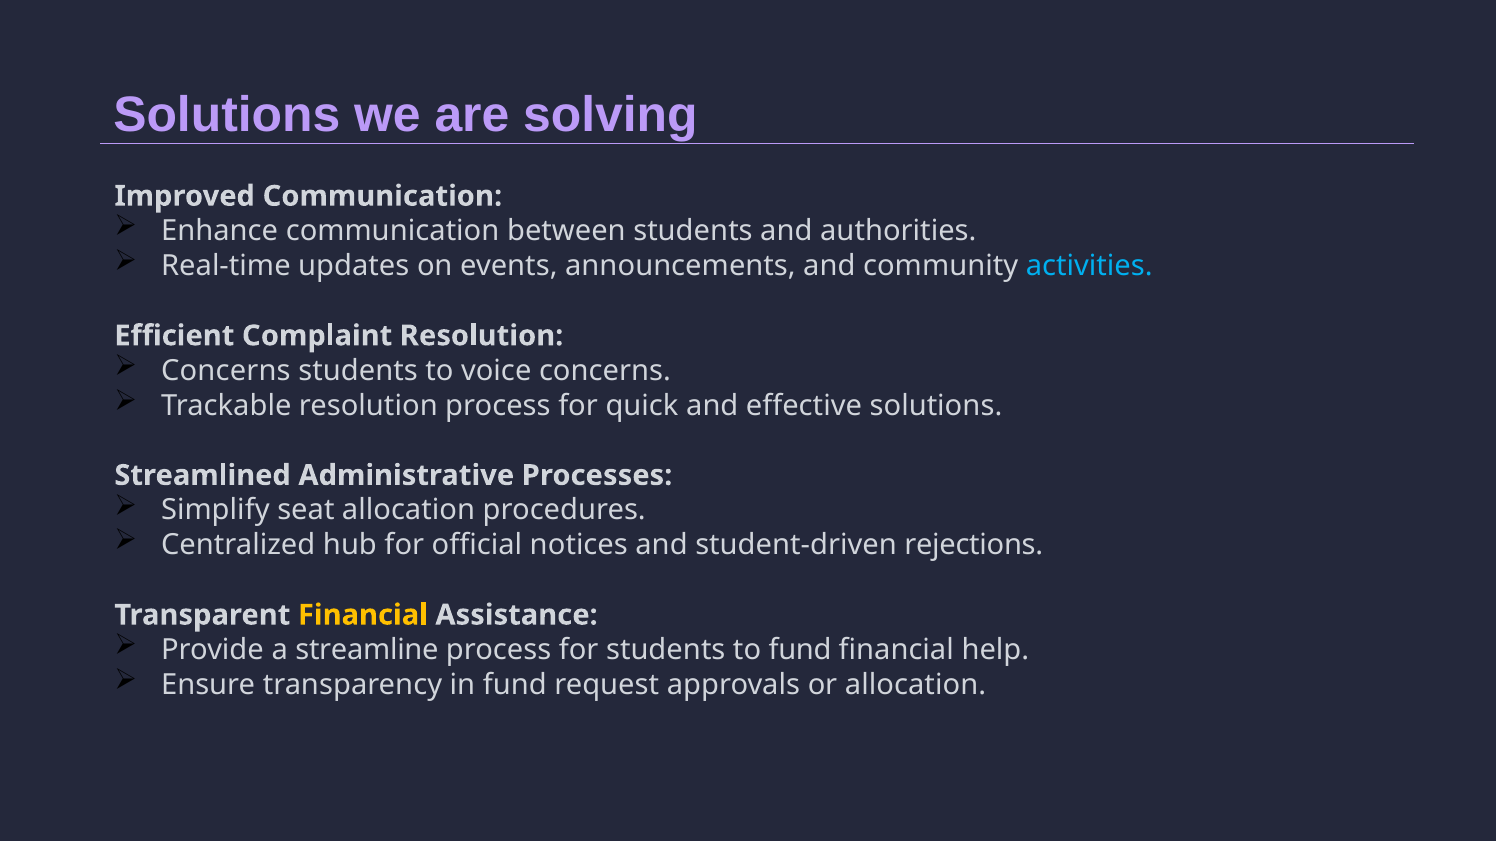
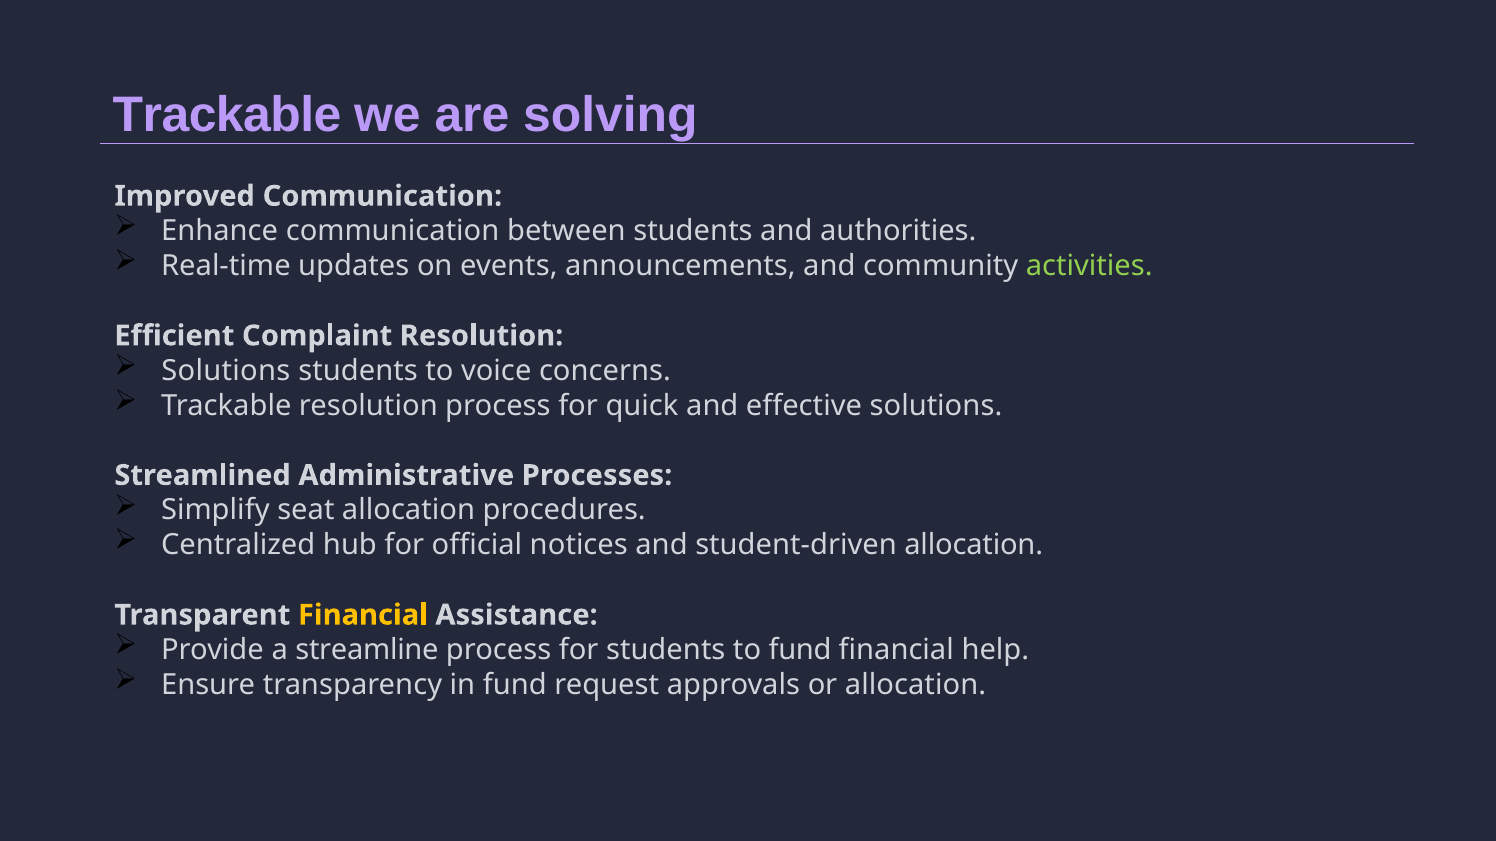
Solutions: Solutions -> Trackable (227, 115)
activities colour: light blue -> light green (1089, 266)
Concerns: Concerns -> Solutions (226, 371)
student-driven rejections: rejections -> allocation (974, 546)
